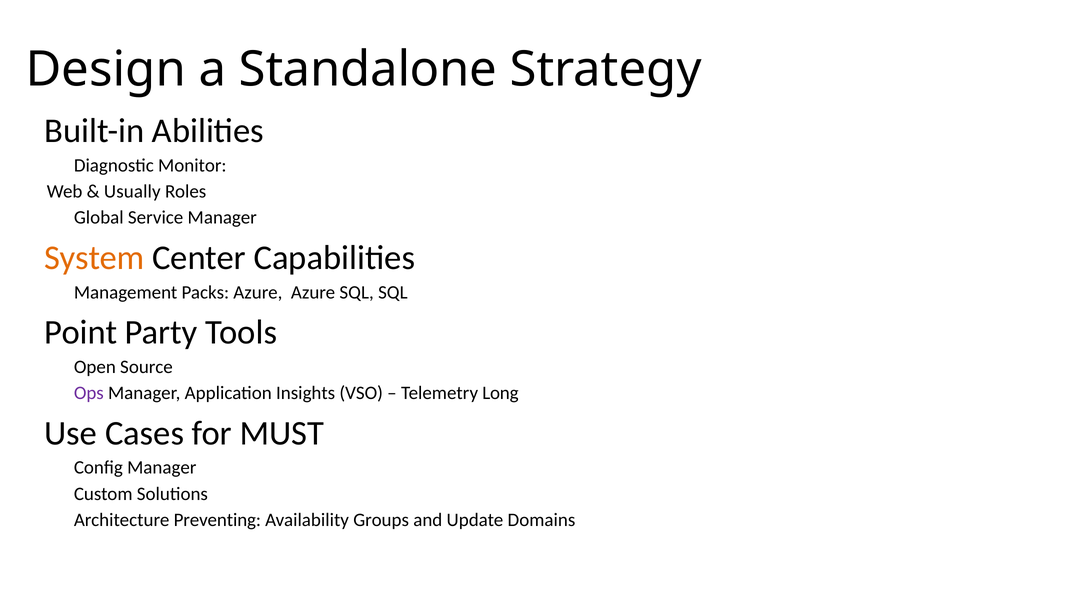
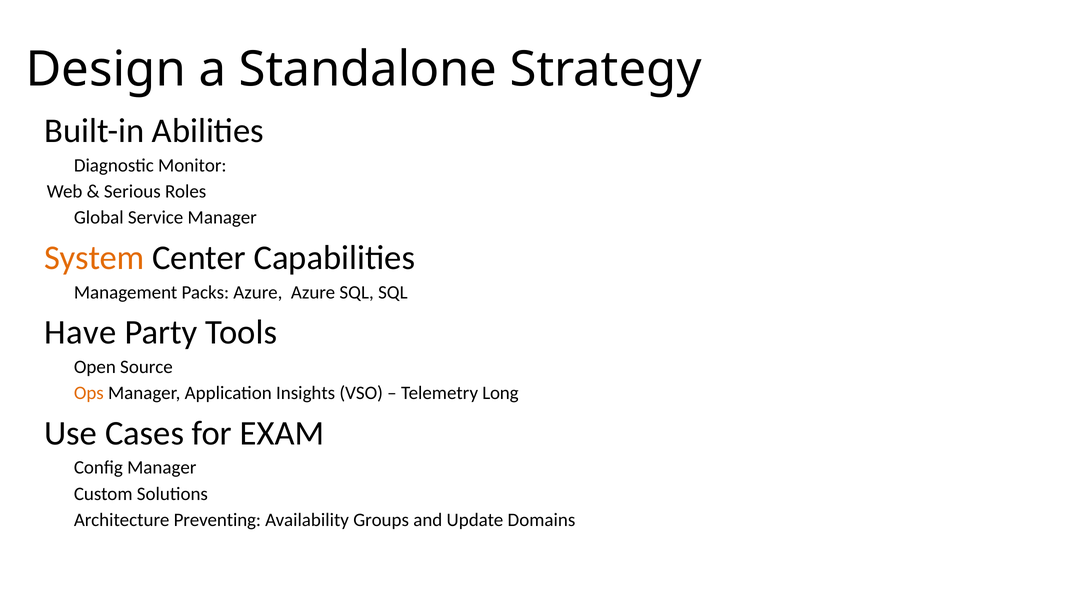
Usually: Usually -> Serious (132, 191)
Point: Point -> Have (80, 332)
Ops colour: purple -> orange (89, 393)
MUST: MUST -> EXAM (282, 433)
